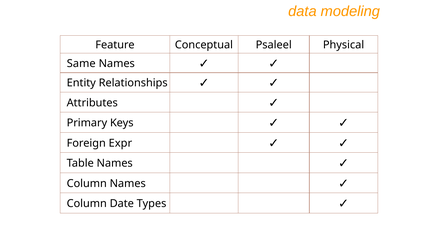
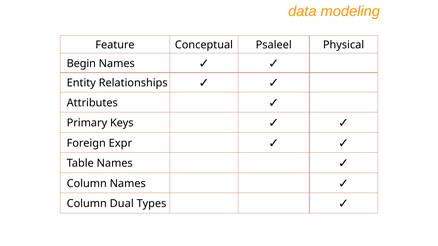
Same: Same -> Begin (81, 64)
Date: Date -> Dual (122, 204)
